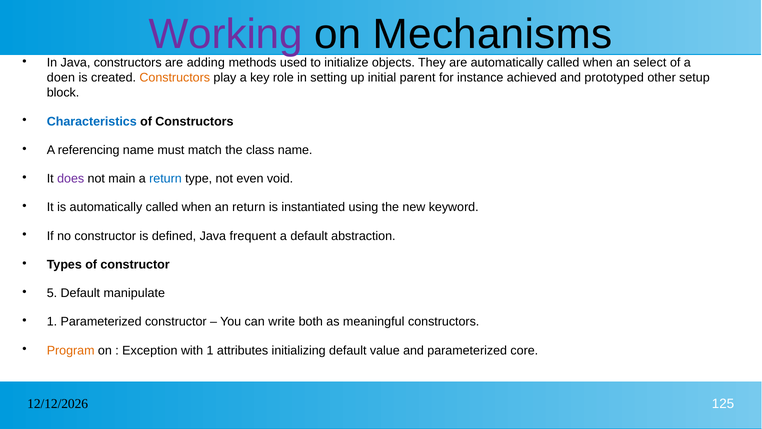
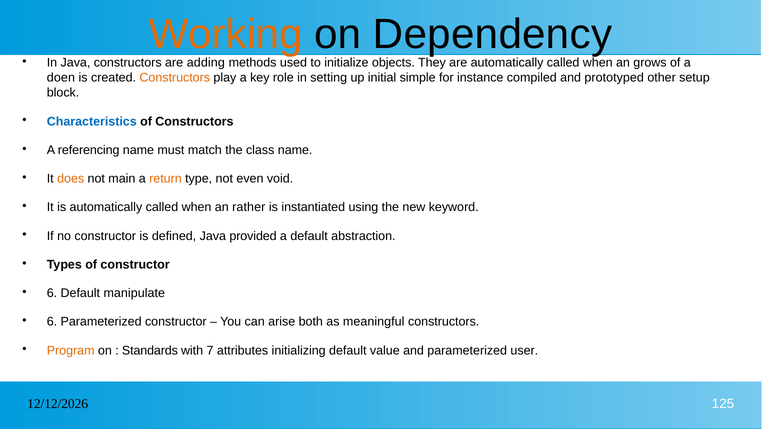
Working colour: purple -> orange (226, 34)
Mechanisms: Mechanisms -> Dependency (493, 34)
select: select -> grows (650, 63)
parent: parent -> simple (418, 78)
achieved: achieved -> compiled (532, 78)
does colour: purple -> orange (71, 179)
return colour: blue -> orange (165, 179)
an return: return -> rather (249, 207)
frequent: frequent -> provided (253, 236)
5: 5 -> 6 (52, 293)
1: 1 -> 6 (52, 322)
write: write -> arise (282, 322)
Exception: Exception -> Standards (150, 350)
with 1: 1 -> 7 (210, 350)
core: core -> user (524, 350)
